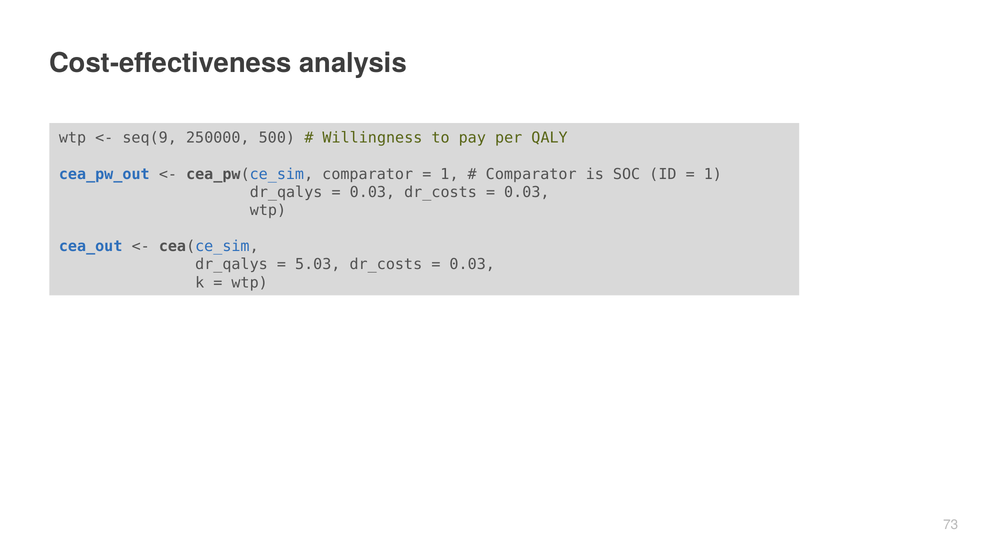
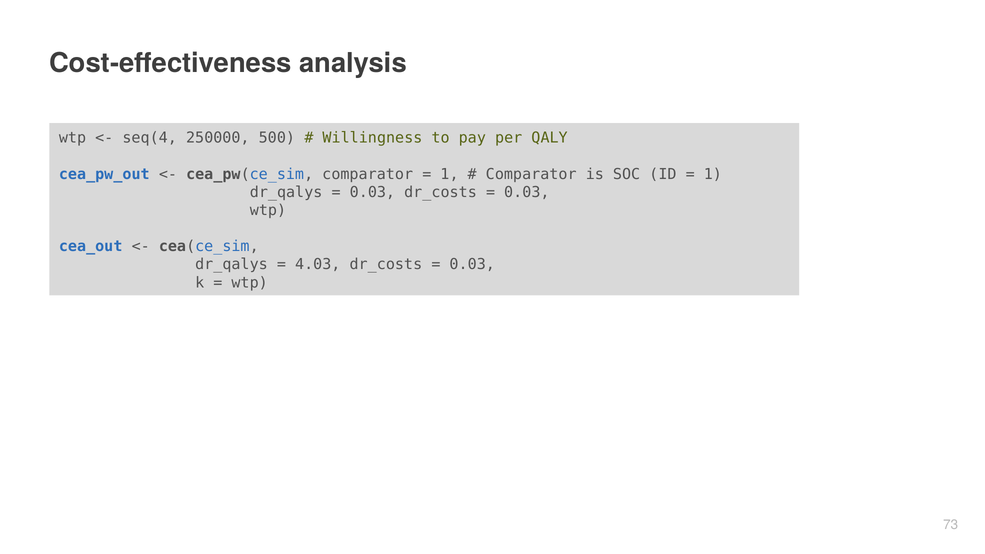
seq(9: seq(9 -> seq(4 (150, 138)
5.03: 5.03 -> 4.03 (318, 265)
